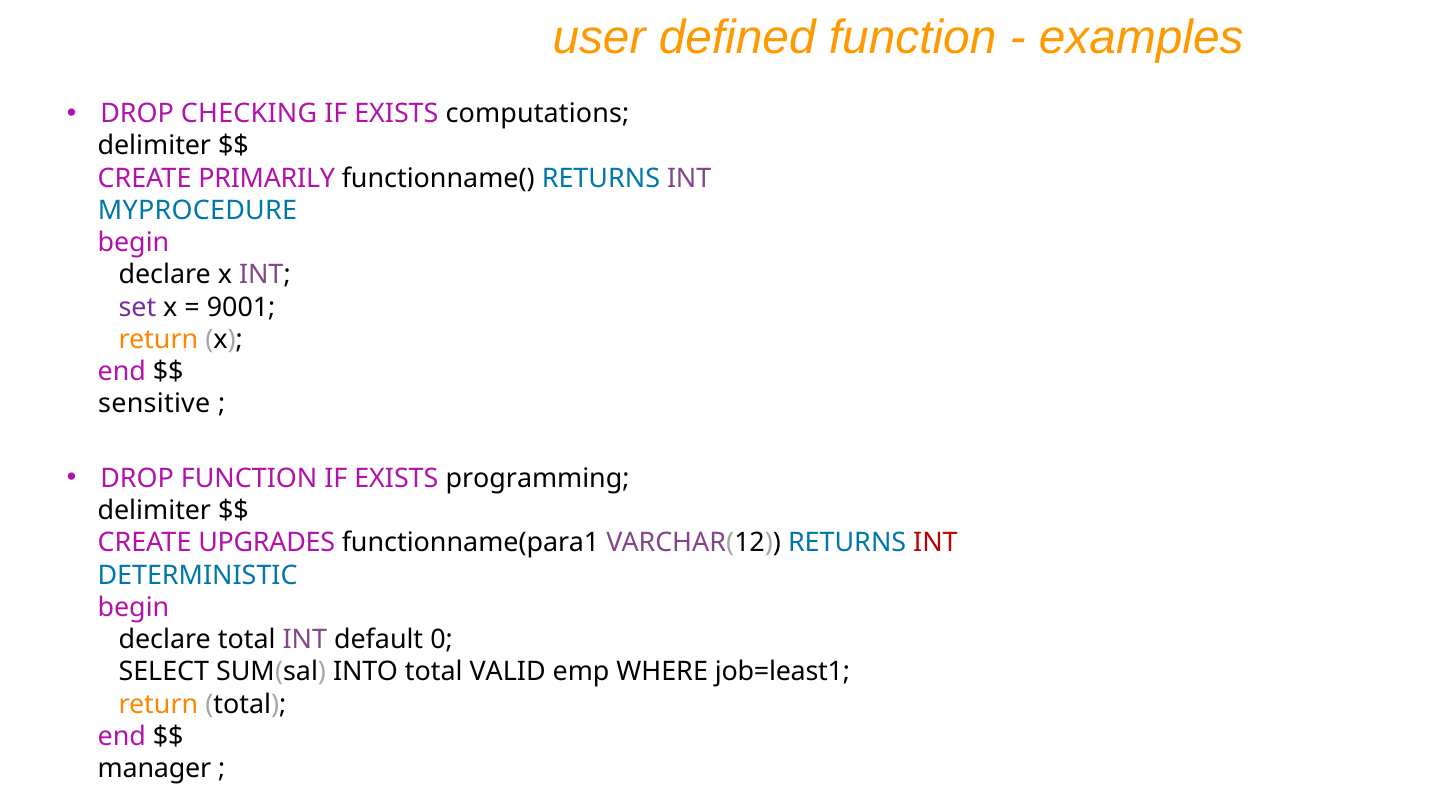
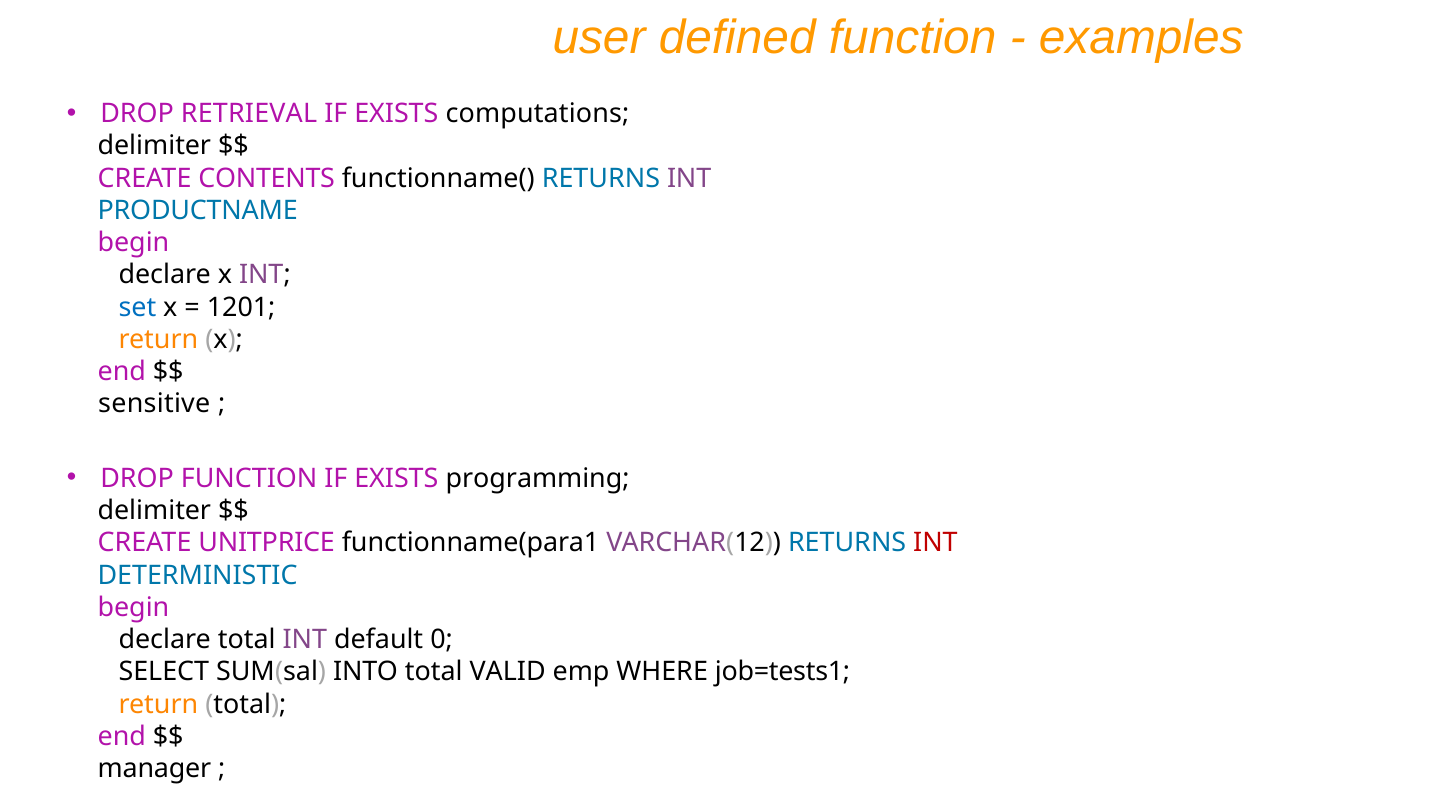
CHECKING: CHECKING -> RETRIEVAL (249, 114)
PRIMARILY: PRIMARILY -> CONTENTS (267, 178)
MYPROCEDURE: MYPROCEDURE -> PRODUCTNAME (198, 210)
set colour: purple -> blue (137, 307)
9001: 9001 -> 1201 (241, 307)
UPGRADES: UPGRADES -> UNITPRICE (267, 543)
job=least1: job=least1 -> job=tests1 (783, 672)
